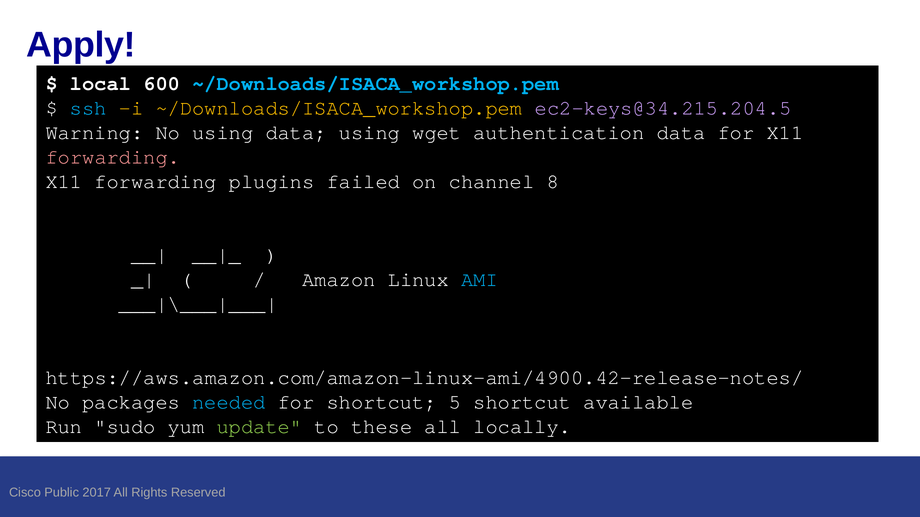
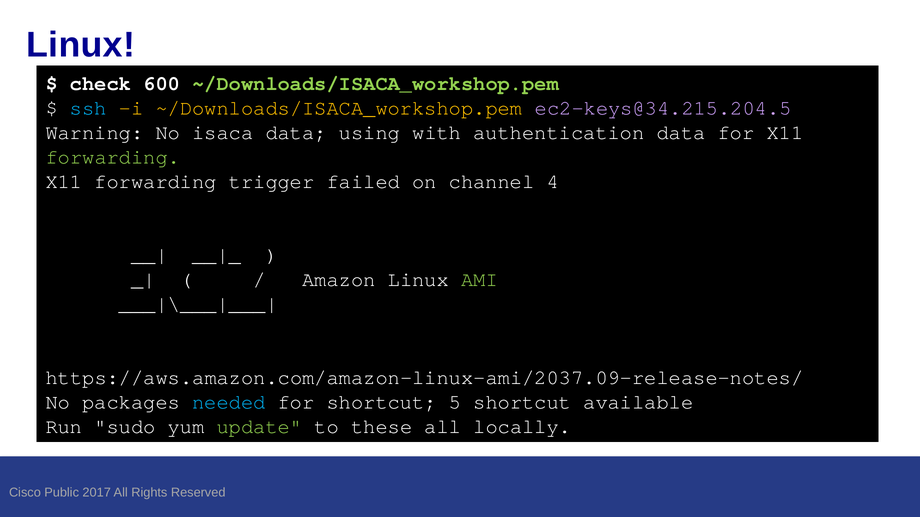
Apply: Apply -> Linux (81, 45)
local: local -> check (101, 84)
~/Downloads/ISACA_workshop.pem colour: light blue -> light green (376, 84)
No using: using -> isaca (223, 133)
wget: wget -> with (437, 133)
forwarding colour: pink -> light green (113, 157)
plugins: plugins -> trigger (272, 182)
8: 8 -> 4 (553, 182)
AMI colour: light blue -> light green (479, 280)
https://aws.amazon.com/amazon-linux-ami/4900.42-release-notes/: https://aws.amazon.com/amazon-linux-ami/4900.42-release-notes/ -> https://aws.amazon.com/amazon-linux-ami/2037.09-release-notes/ (424, 378)
